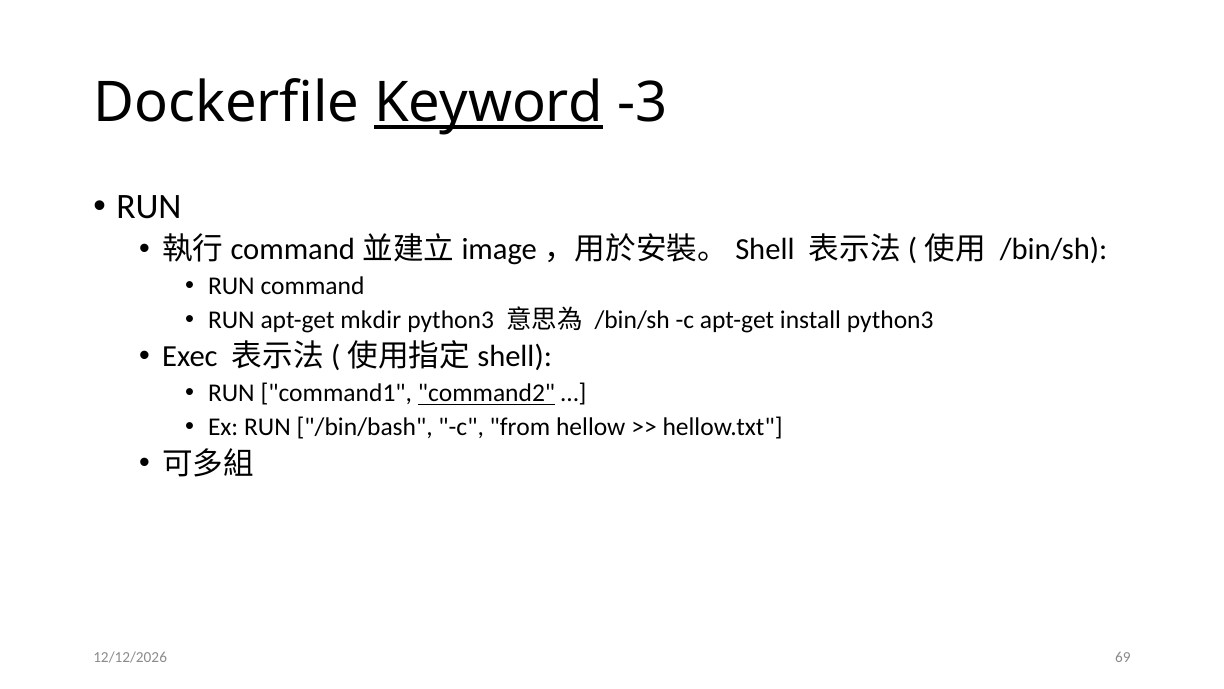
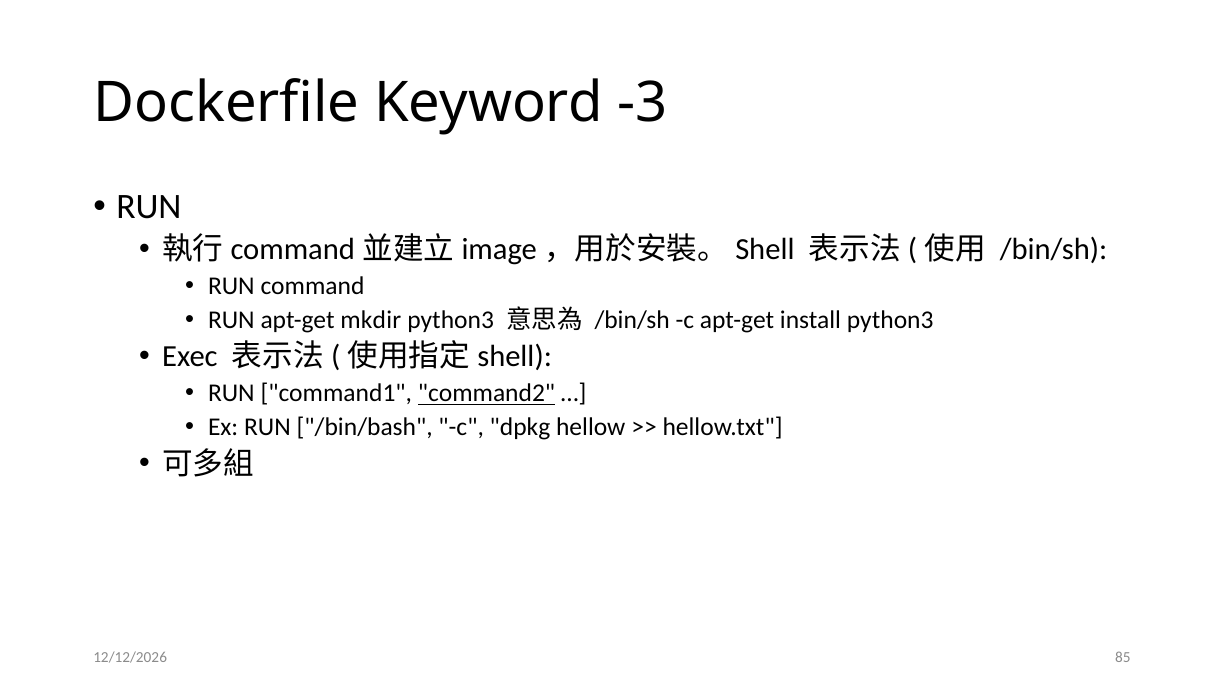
Keyword underline: present -> none (489, 103)
from: from -> dpkg (520, 427)
69: 69 -> 85 (1123, 657)
